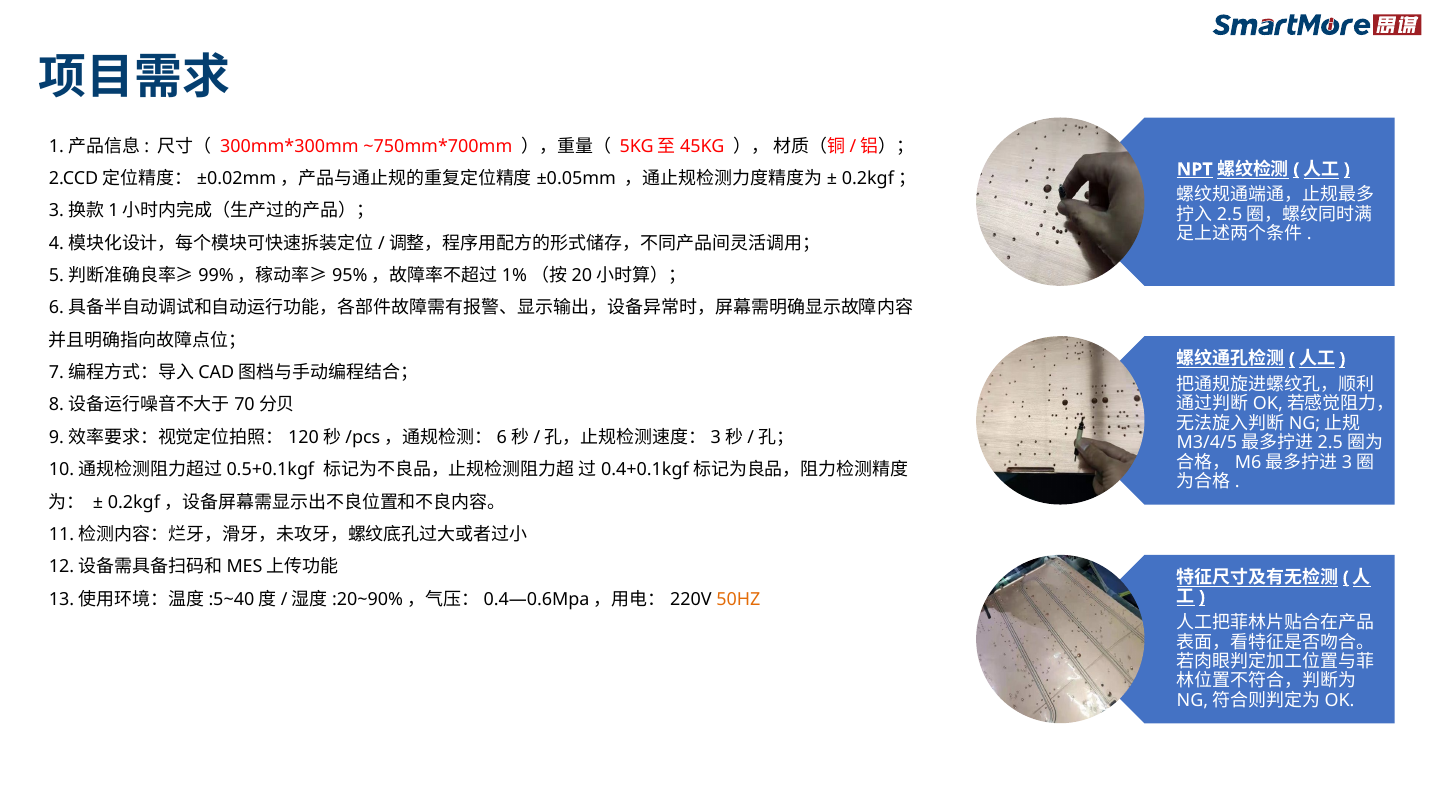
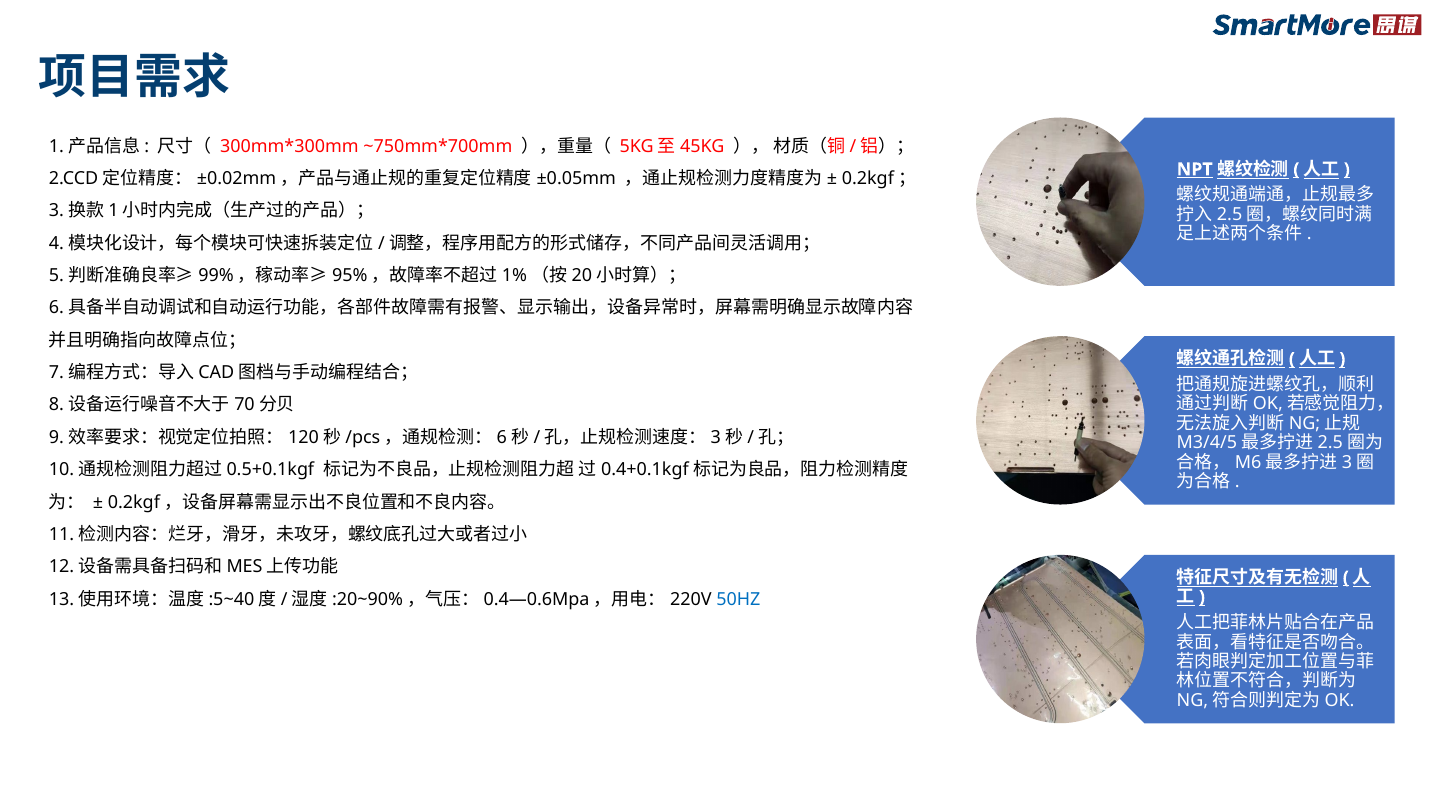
50HZ colour: orange -> blue (738, 599)
